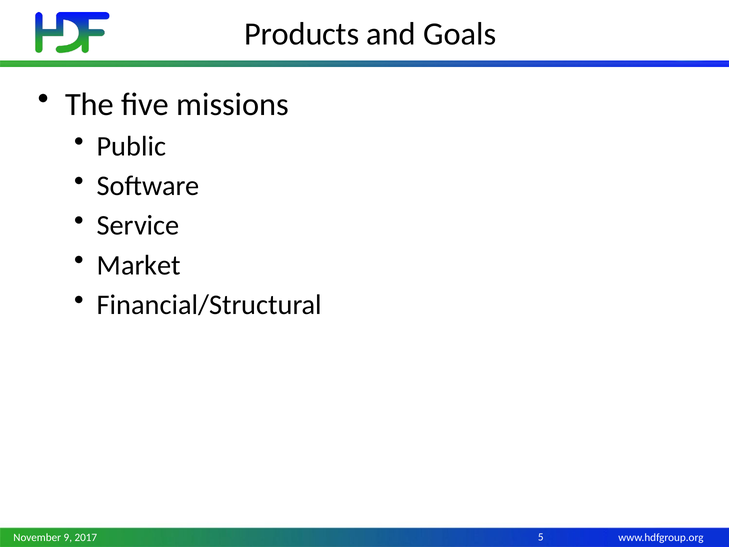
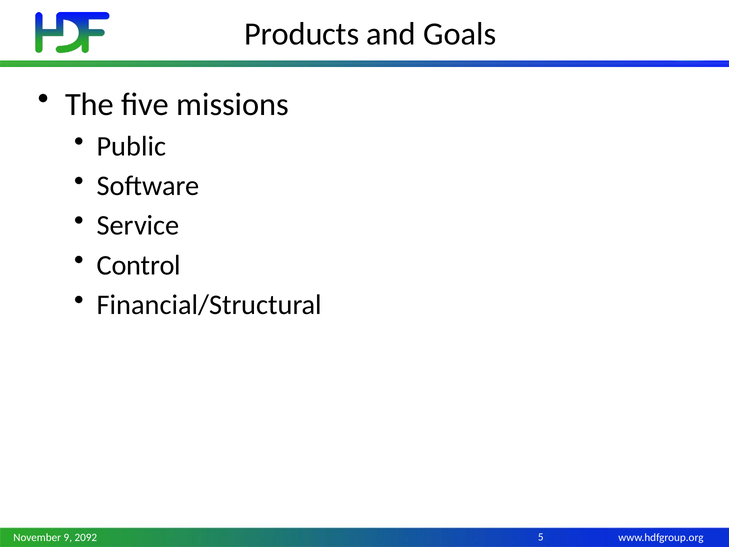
Market: Market -> Control (139, 265)
2017: 2017 -> 2092 (86, 537)
